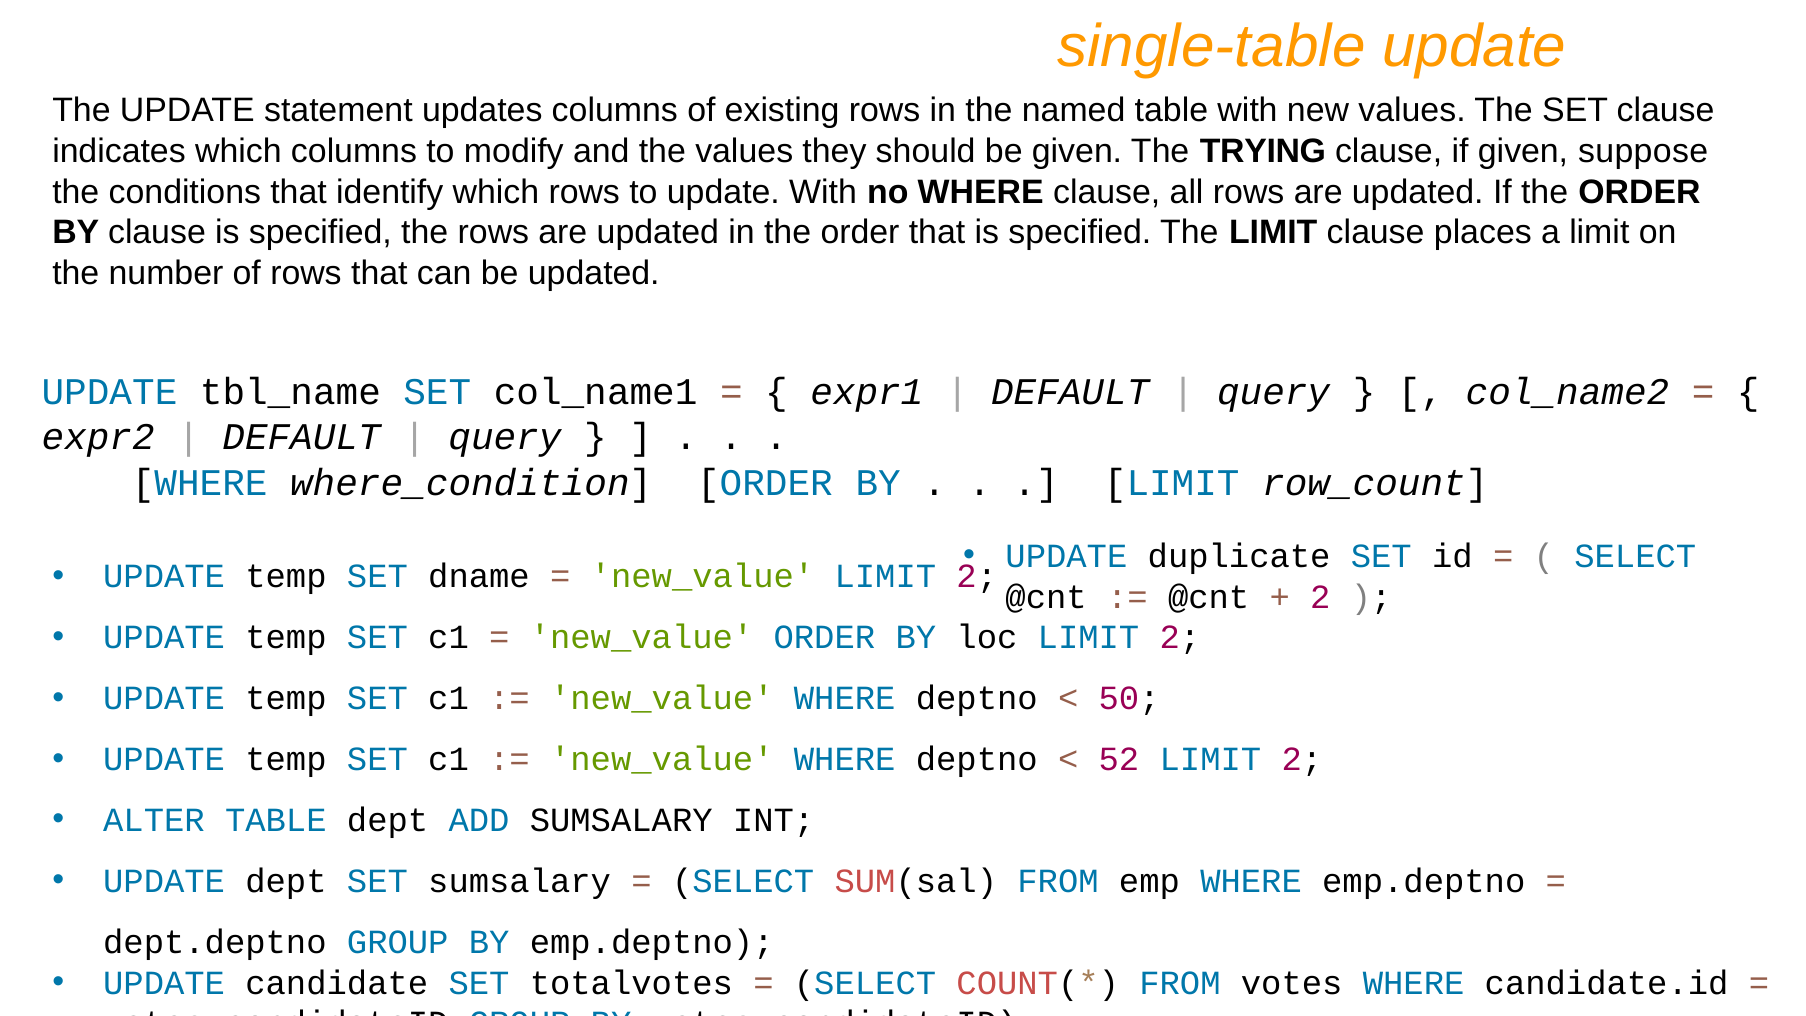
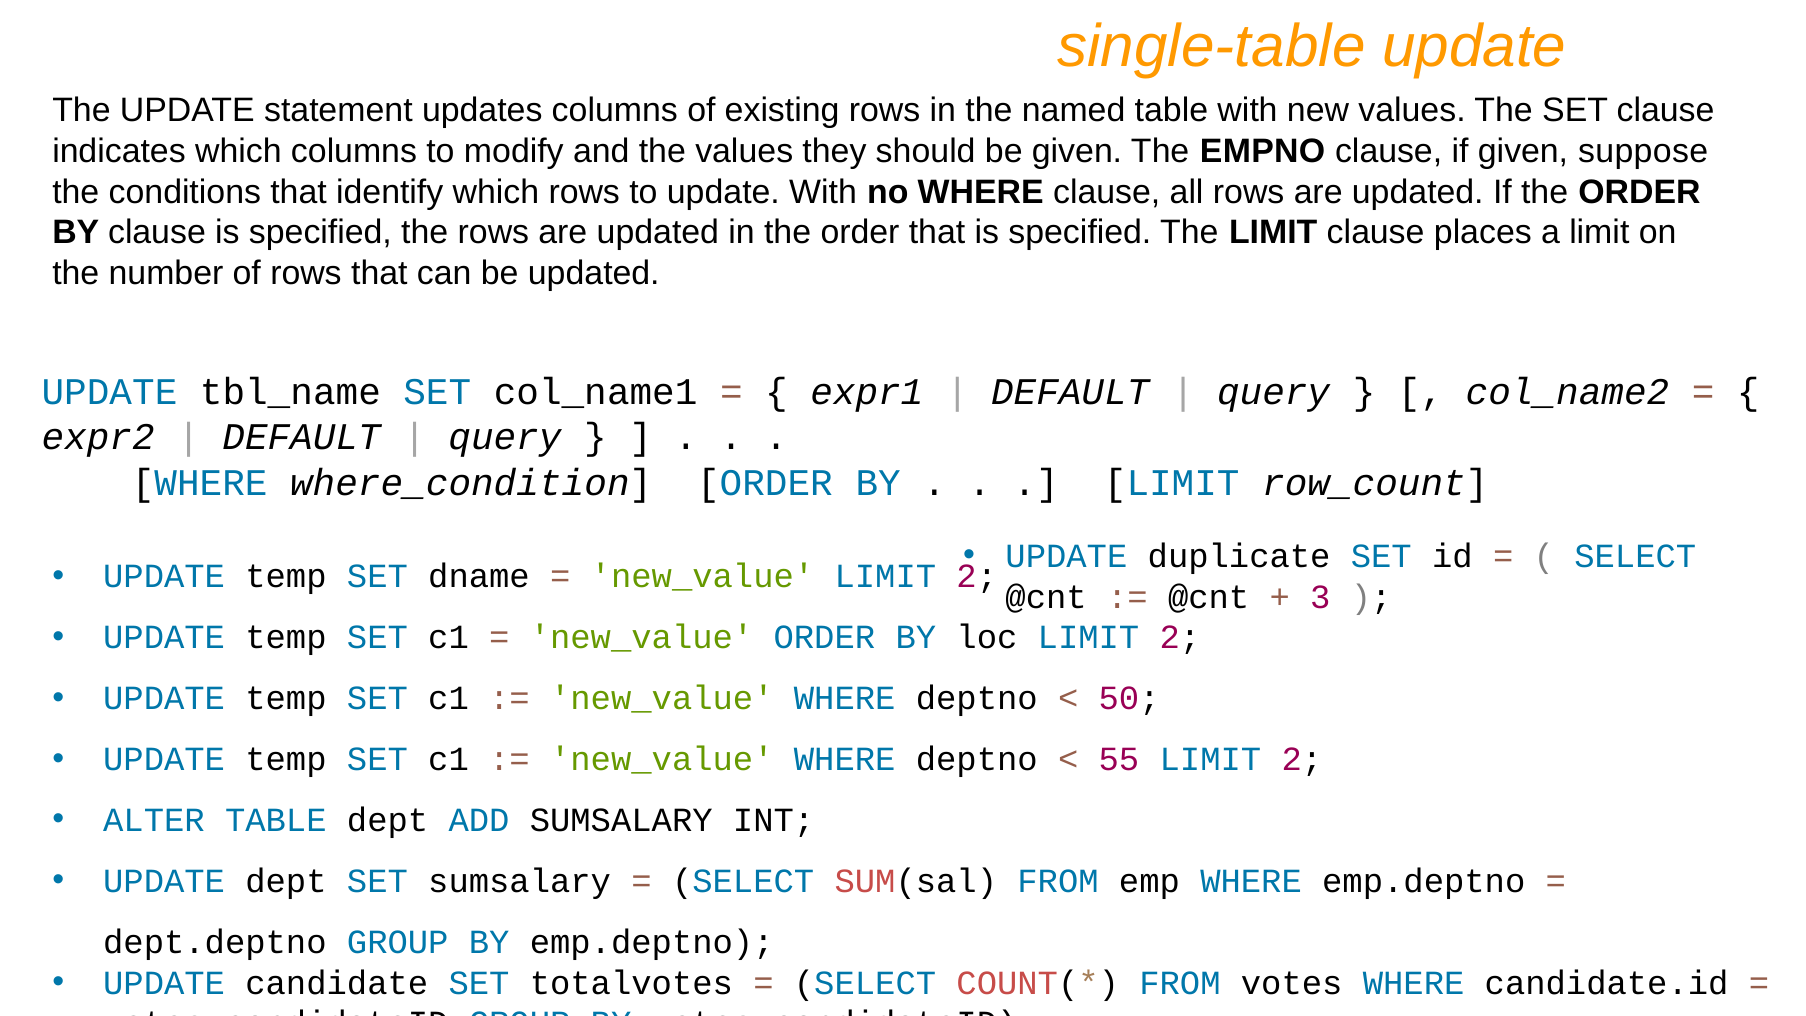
TRYING: TRYING -> EMPNO (1263, 151)
2: 2 -> 3 (1320, 597)
52: 52 -> 55 (1119, 760)
